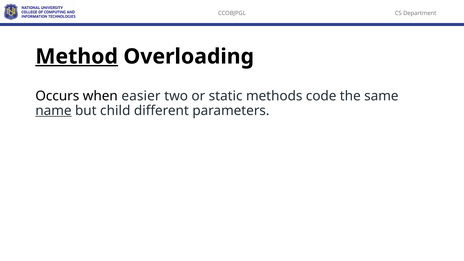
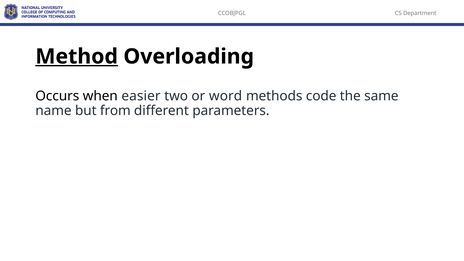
static: static -> word (226, 96)
name underline: present -> none (53, 111)
child: child -> from (115, 111)
